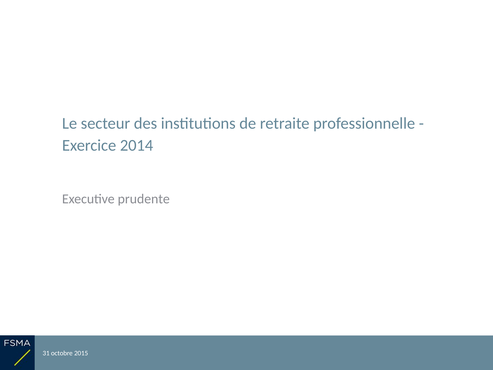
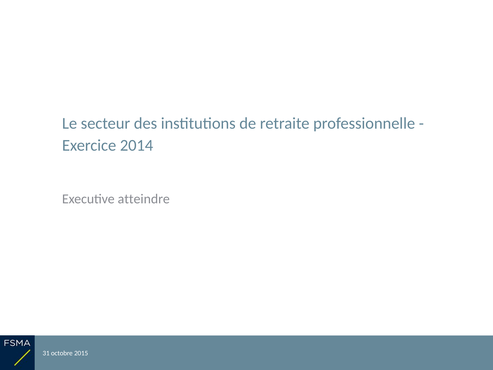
prudente: prudente -> atteindre (144, 199)
